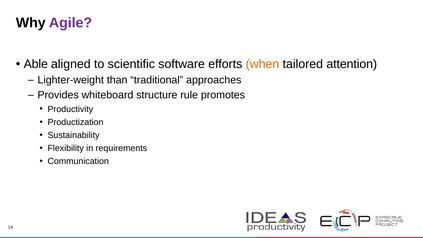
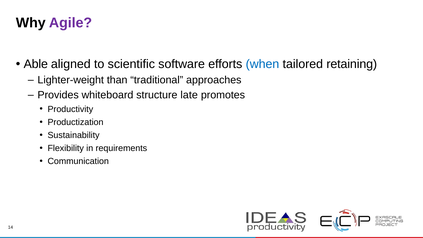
when colour: orange -> blue (262, 64)
attention: attention -> retaining (352, 64)
rule: rule -> late (189, 95)
